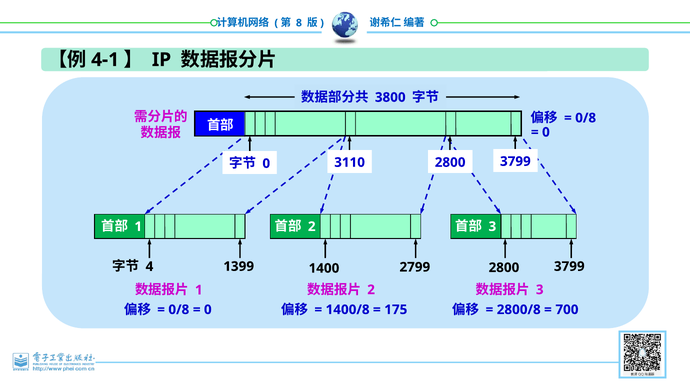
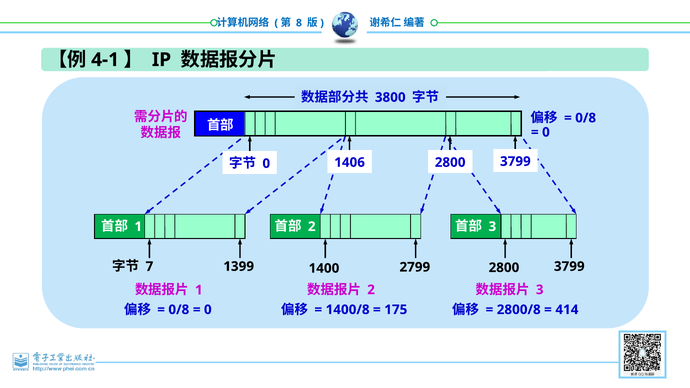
3110: 3110 -> 1406 (350, 162)
4: 4 -> 7 (149, 267)
700: 700 -> 414 (567, 310)
